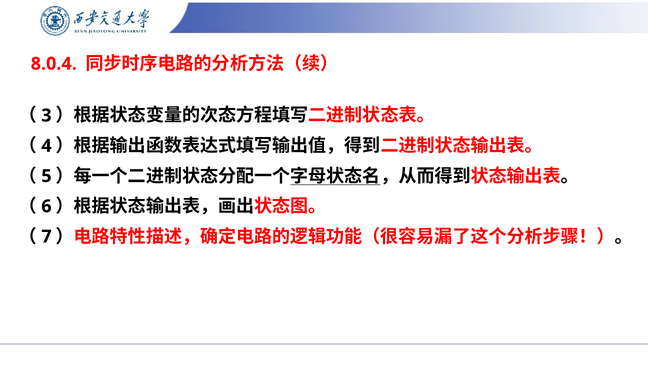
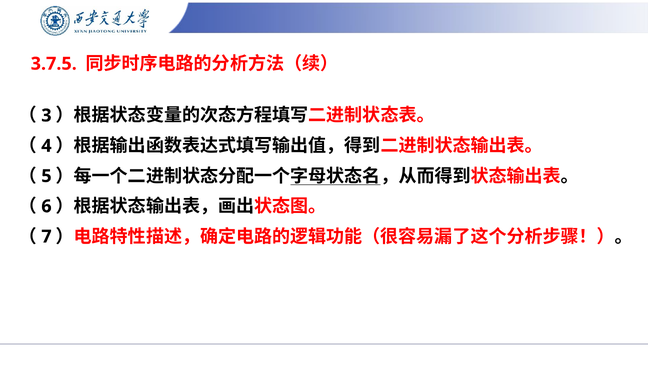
8.0.4: 8.0.4 -> 3.7.5 (54, 64)
